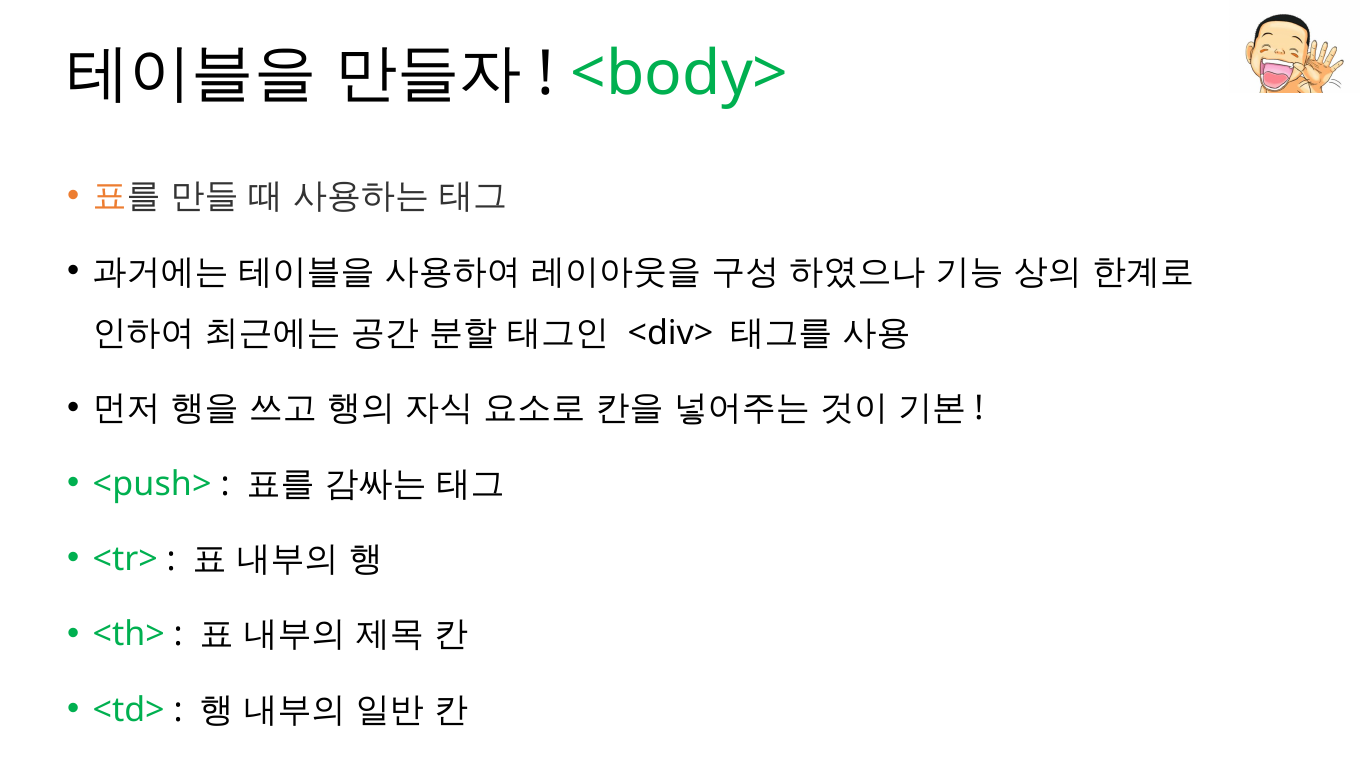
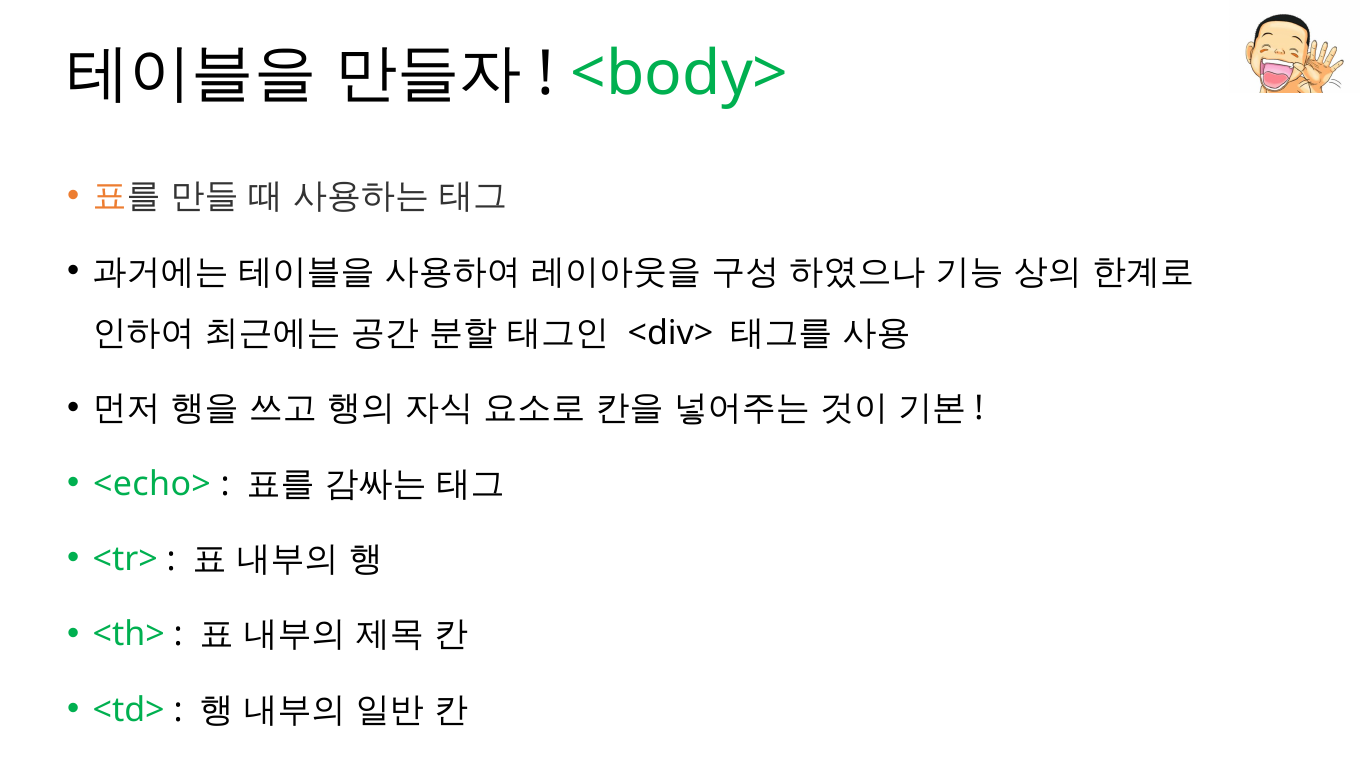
<push>: <push> -> <echo> (152, 484)
